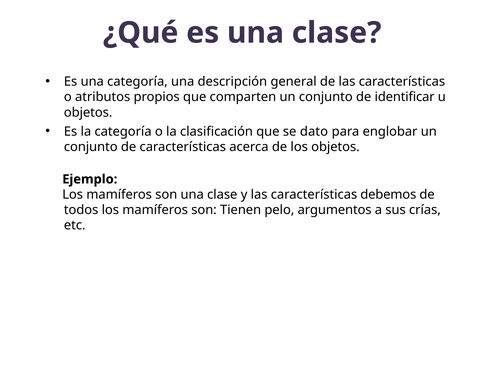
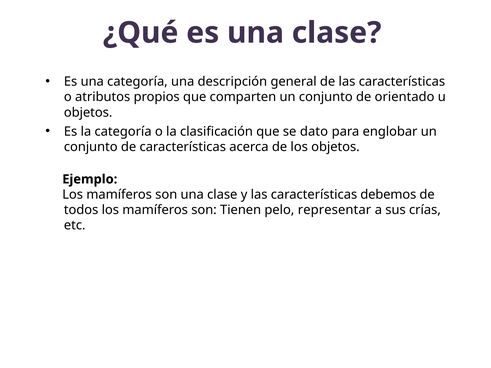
identificar: identificar -> orientado (405, 97)
argumentos: argumentos -> representar (334, 210)
